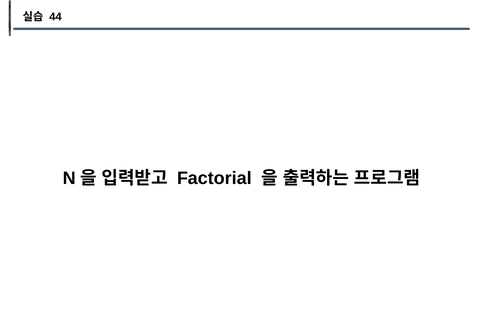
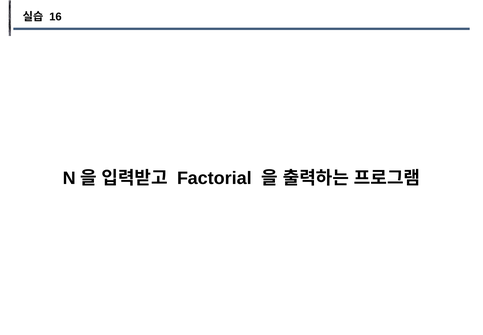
44: 44 -> 16 (55, 17)
